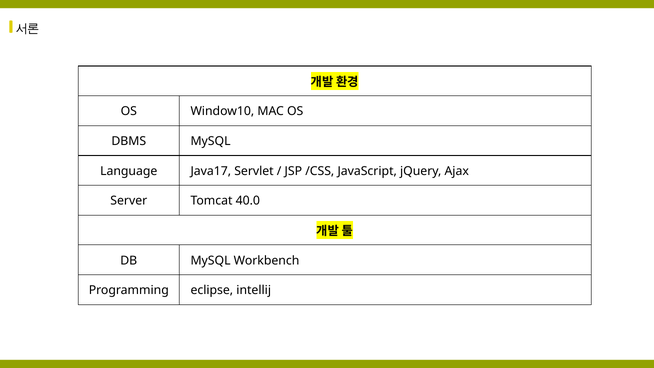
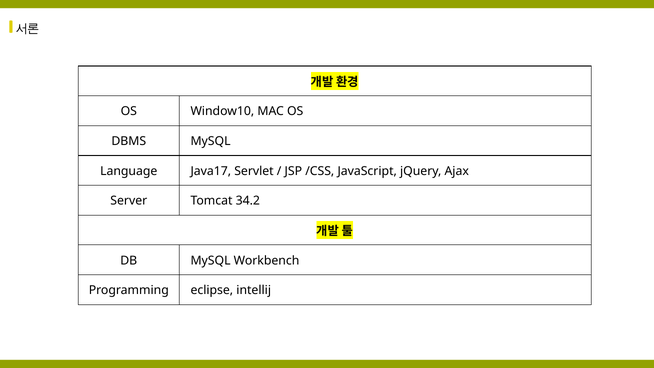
40.0: 40.0 -> 34.2 (248, 201)
